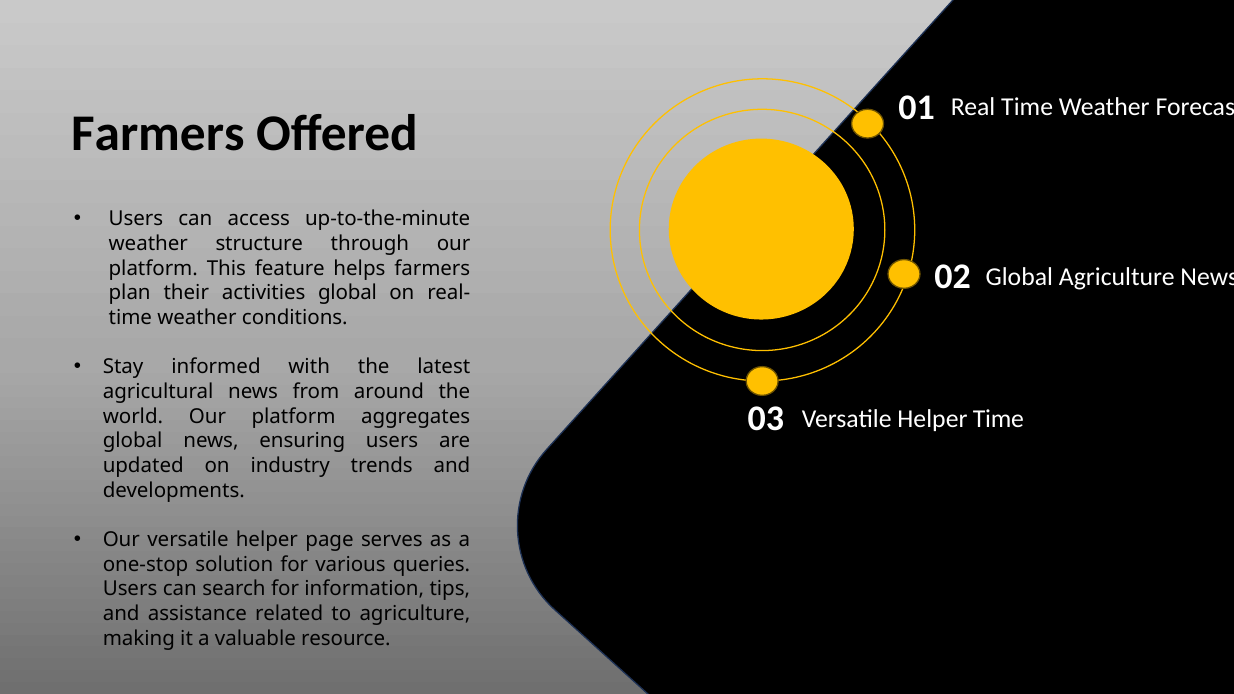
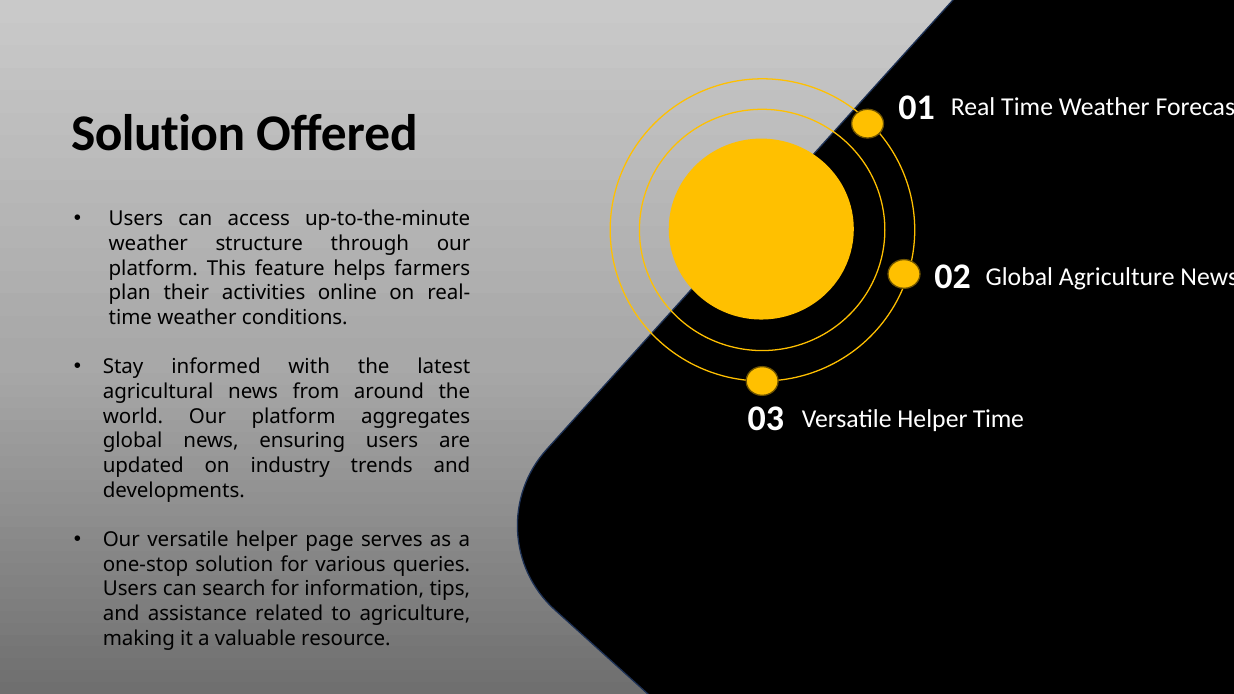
Farmers: Farmers -> Solution (158, 133)
activities global: global -> online (347, 293)
